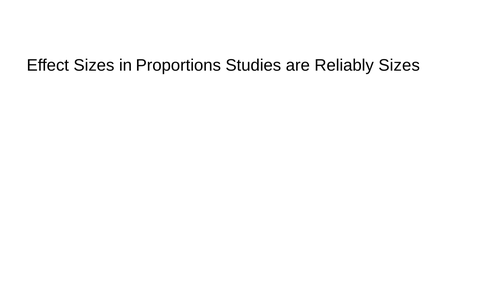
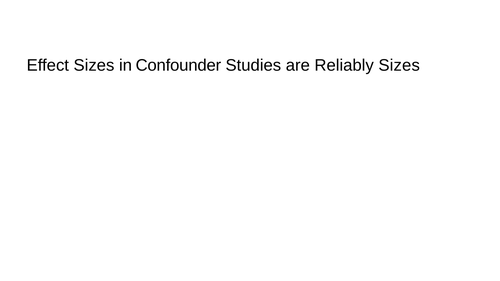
Proportions: Proportions -> Confounder (178, 65)
